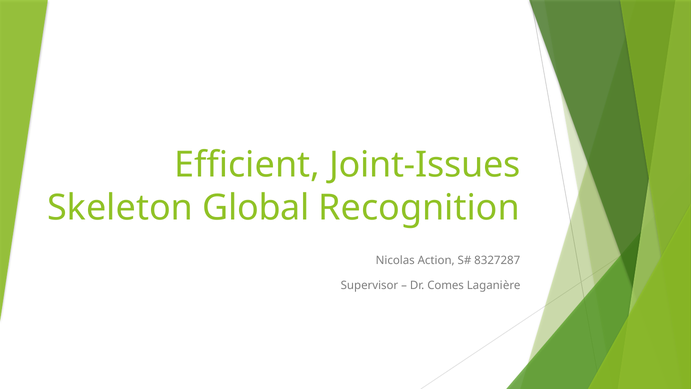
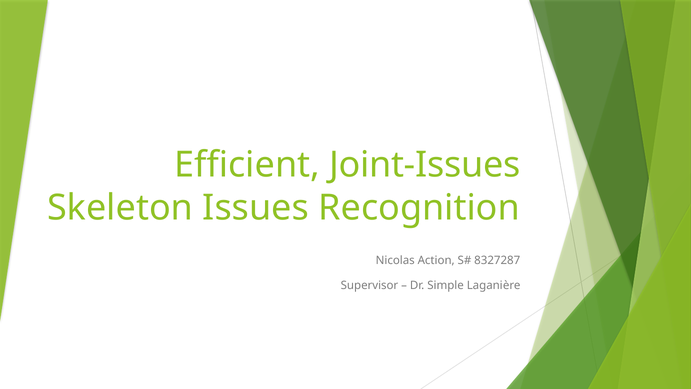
Global: Global -> Issues (256, 208)
Comes: Comes -> Simple (446, 285)
